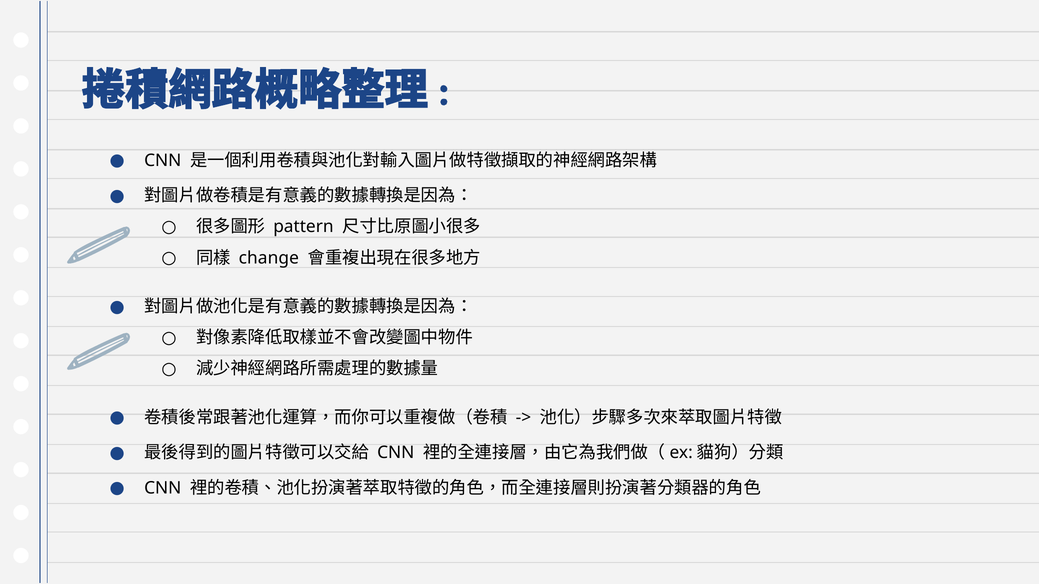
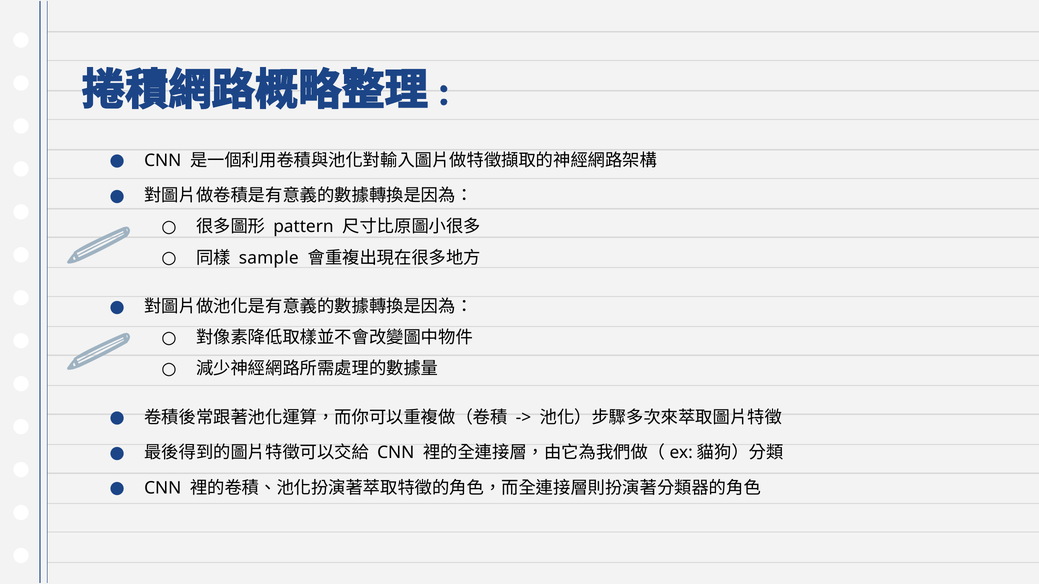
change: change -> sample (269, 258)
